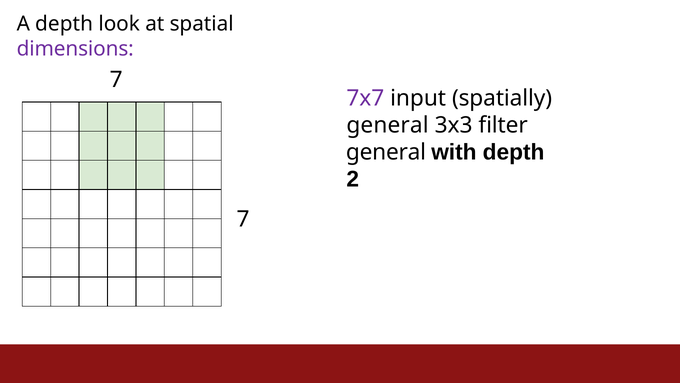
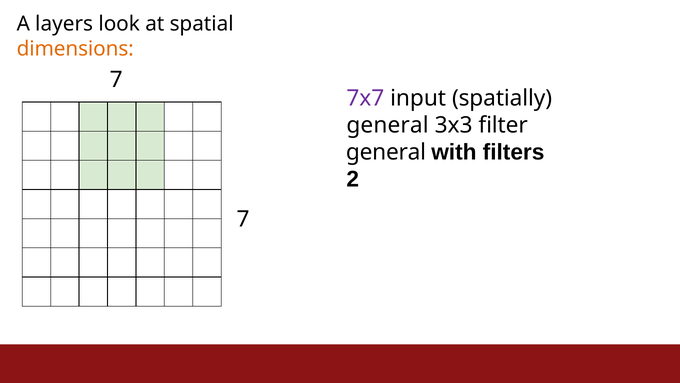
A depth: depth -> layers (64, 24)
dimensions colour: purple -> orange (75, 49)
with depth: depth -> filters (514, 152)
